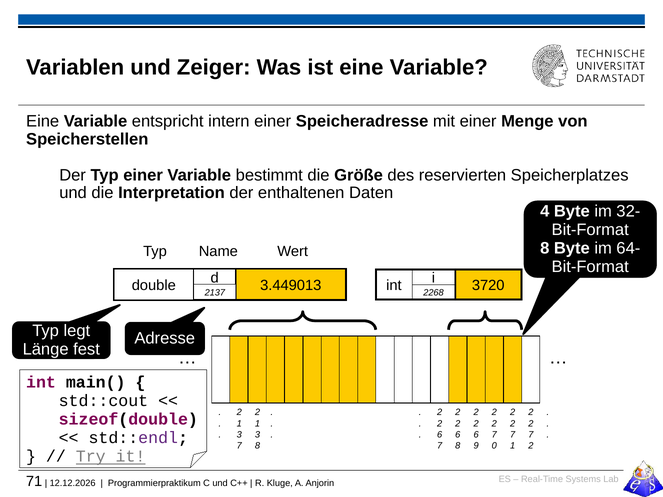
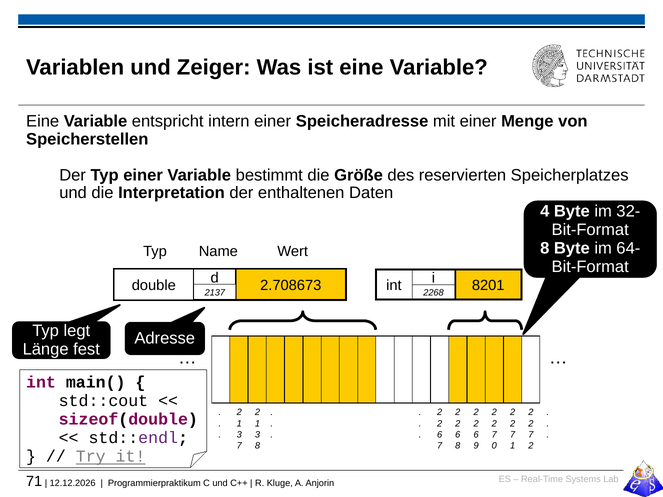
3.449013: 3.449013 -> 2.708673 (291, 286)
3720: 3720 -> 8201 (488, 286)
